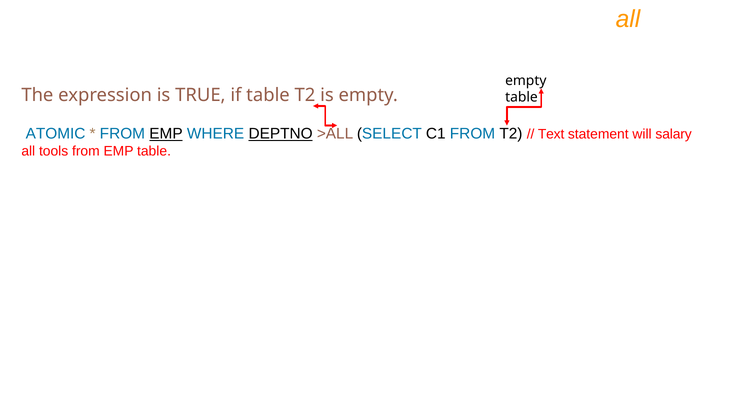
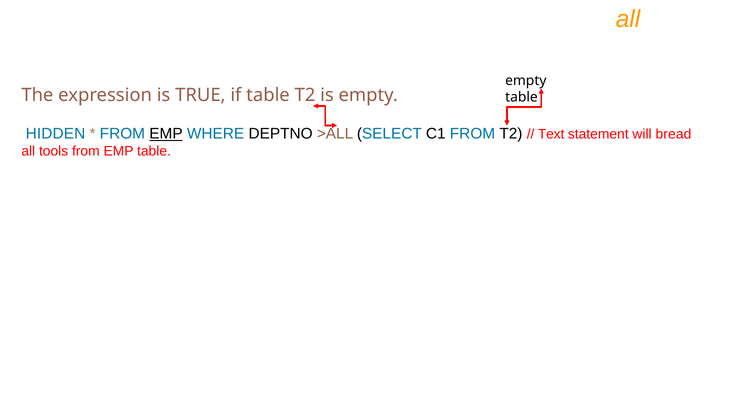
ATOMIC: ATOMIC -> HIDDEN (55, 134)
DEPTNO underline: present -> none (281, 134)
salary: salary -> bread (673, 134)
